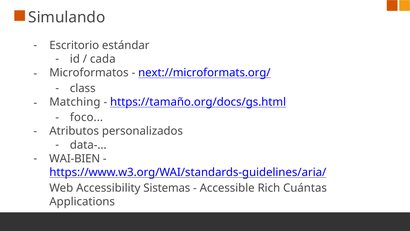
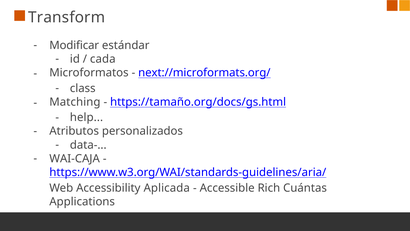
Simulando: Simulando -> Transform (67, 17)
Escritorio: Escritorio -> Modificar (74, 45)
foco: foco -> help (86, 117)
WAI-BIEN: WAI-BIEN -> WAI-CAJA (75, 158)
Sistemas: Sistemas -> Aplicada (167, 188)
